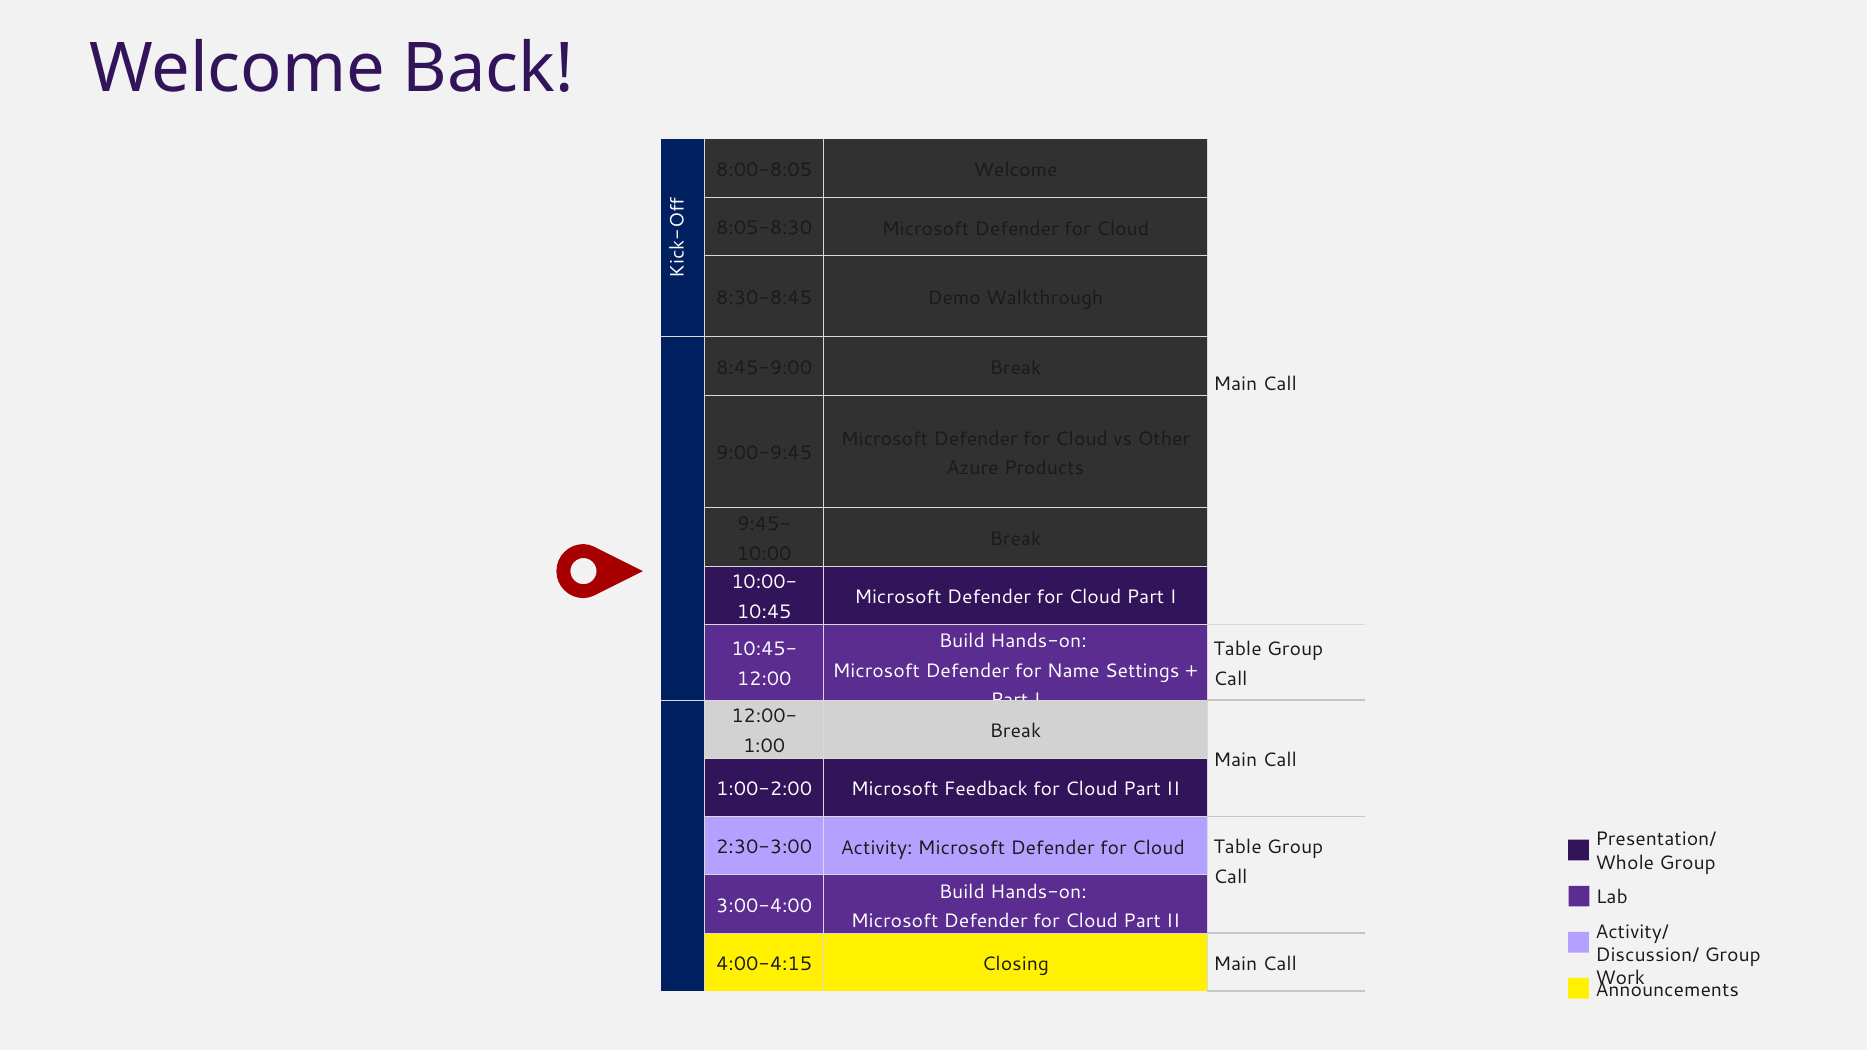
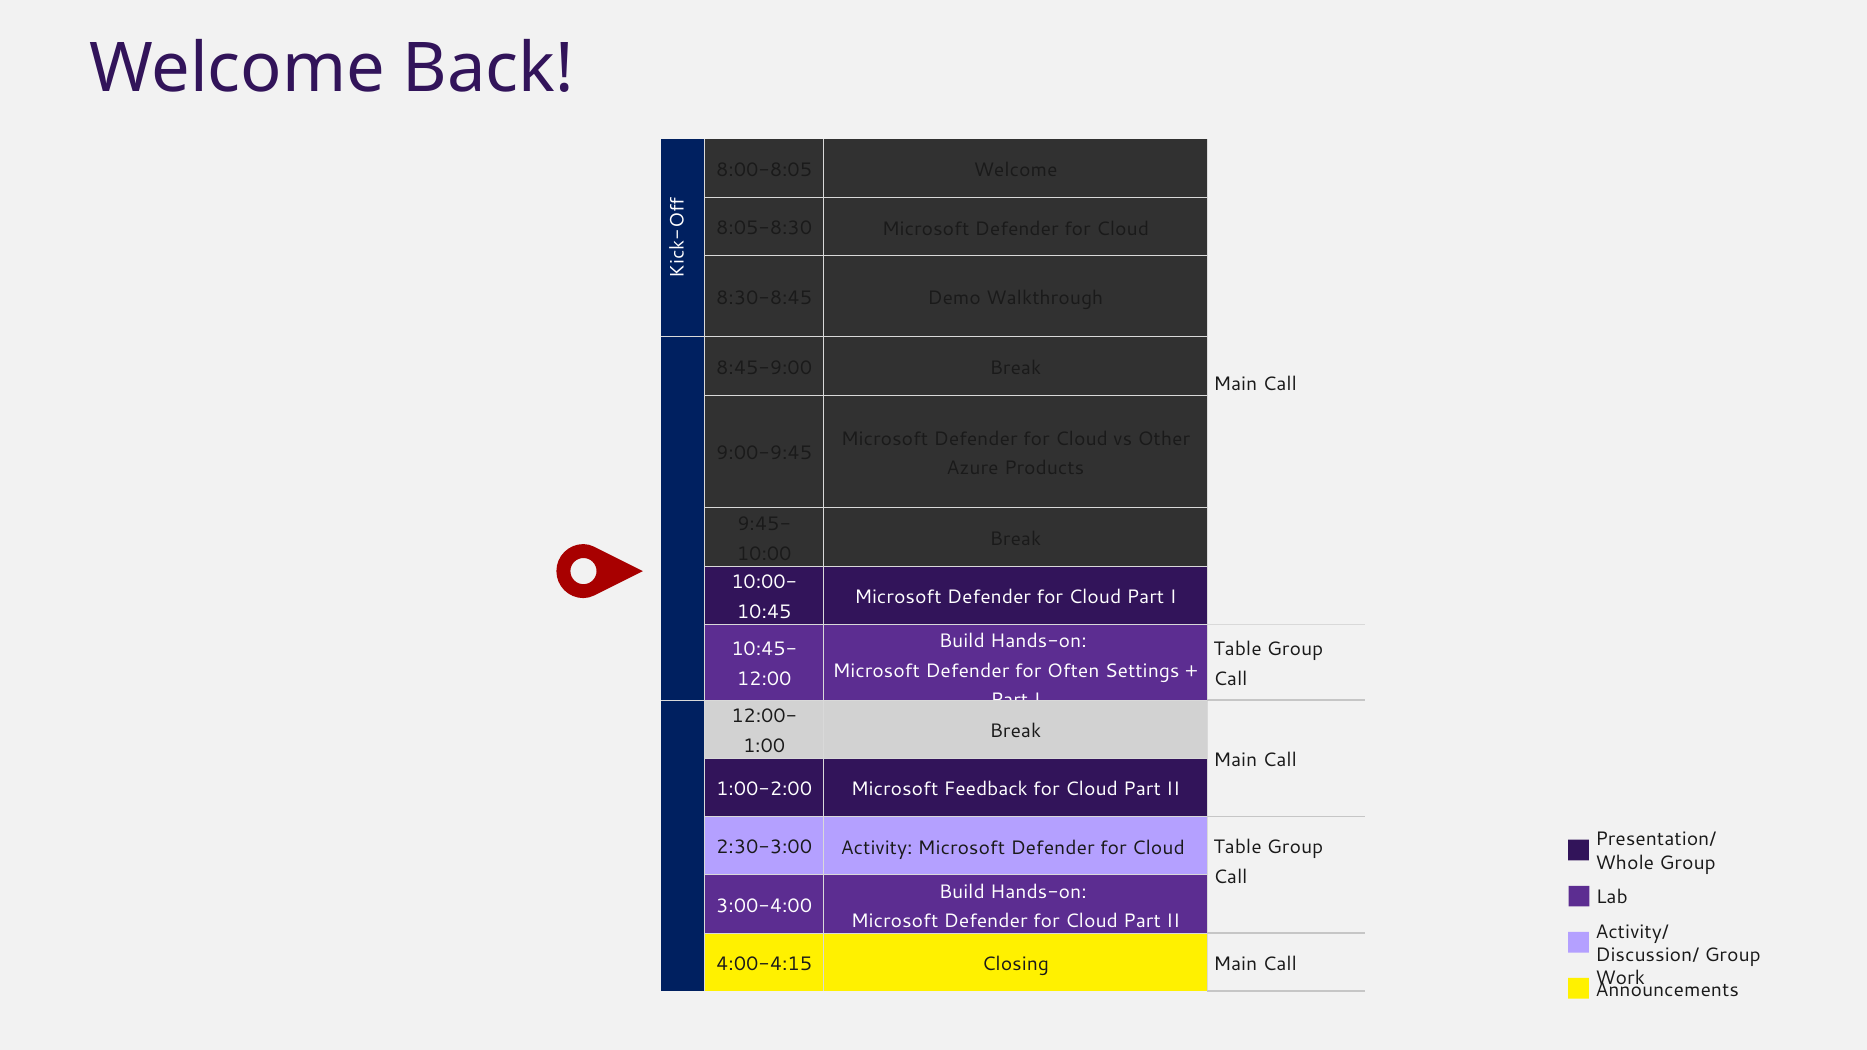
Name: Name -> Often (1073, 671)
